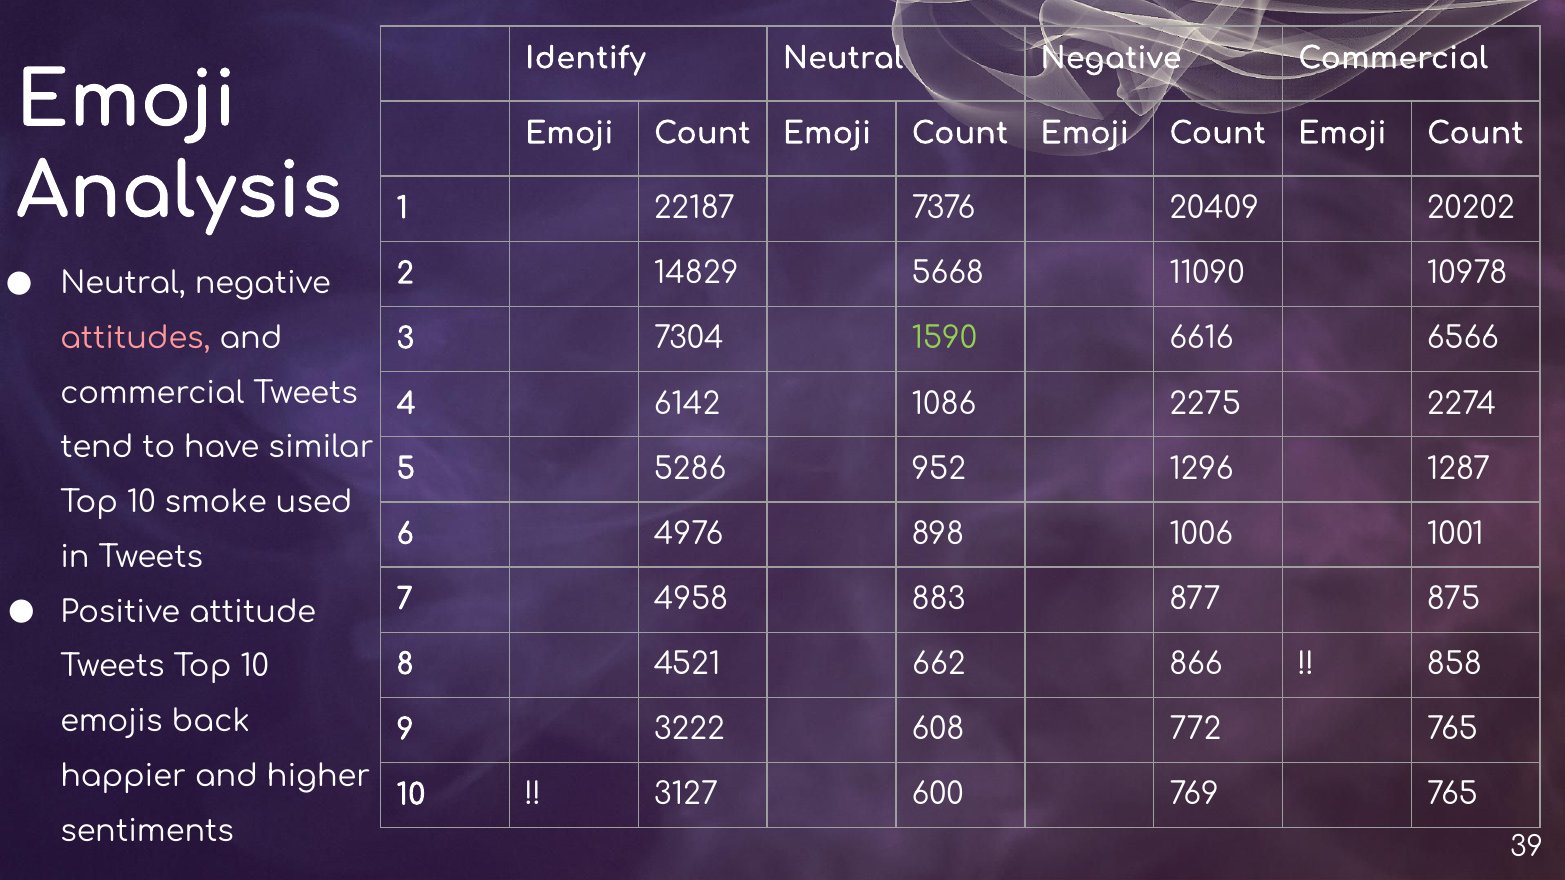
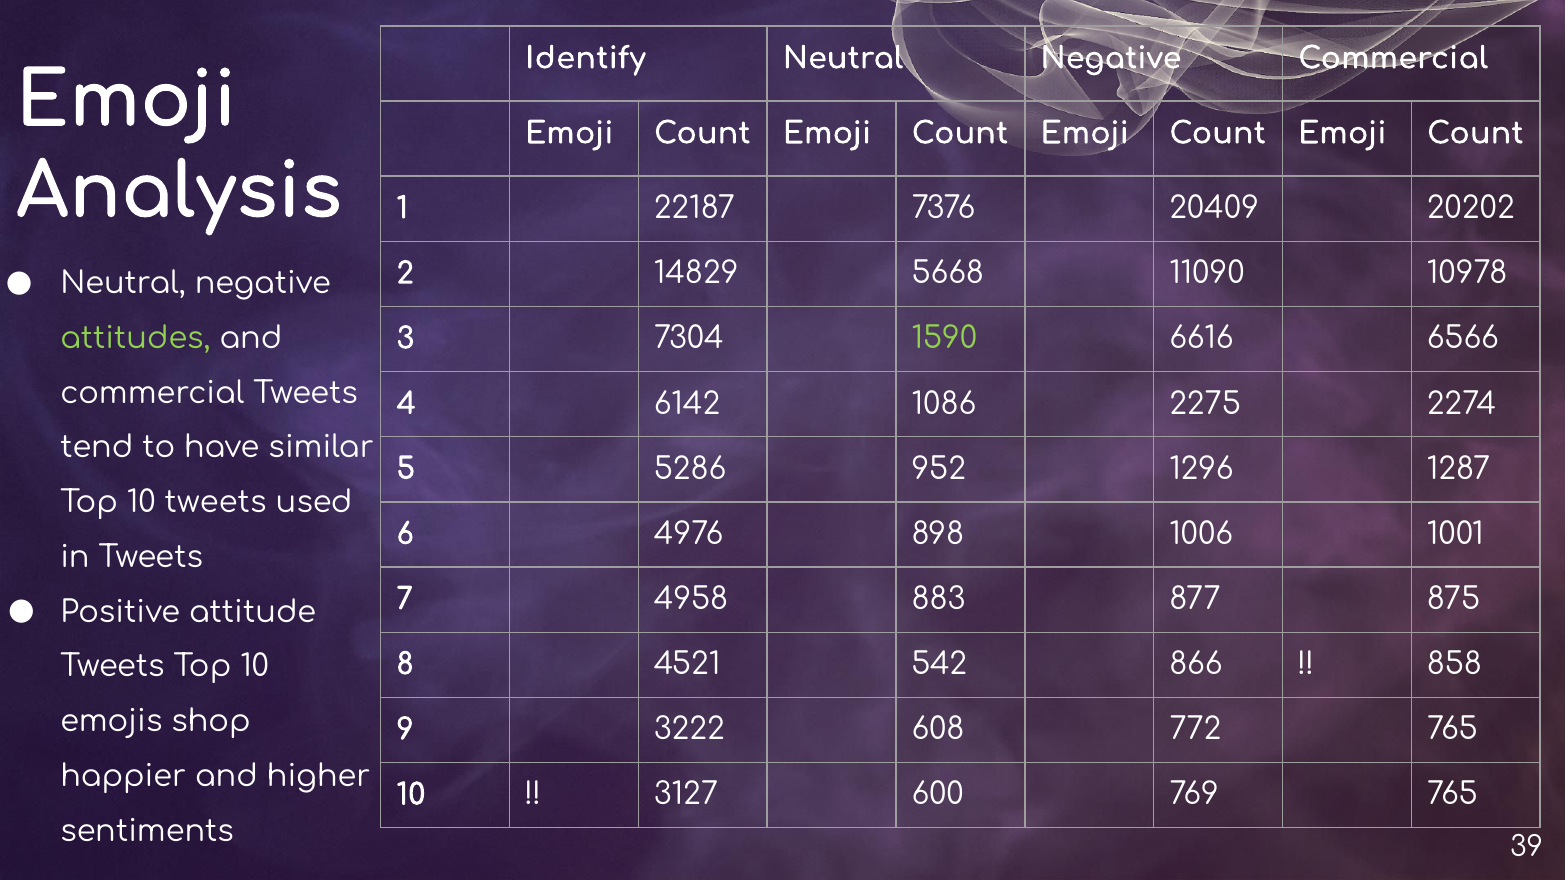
attitudes colour: pink -> light green (135, 339)
10 smoke: smoke -> tweets (216, 503)
662: 662 -> 542 (939, 665)
back: back -> shop (211, 722)
